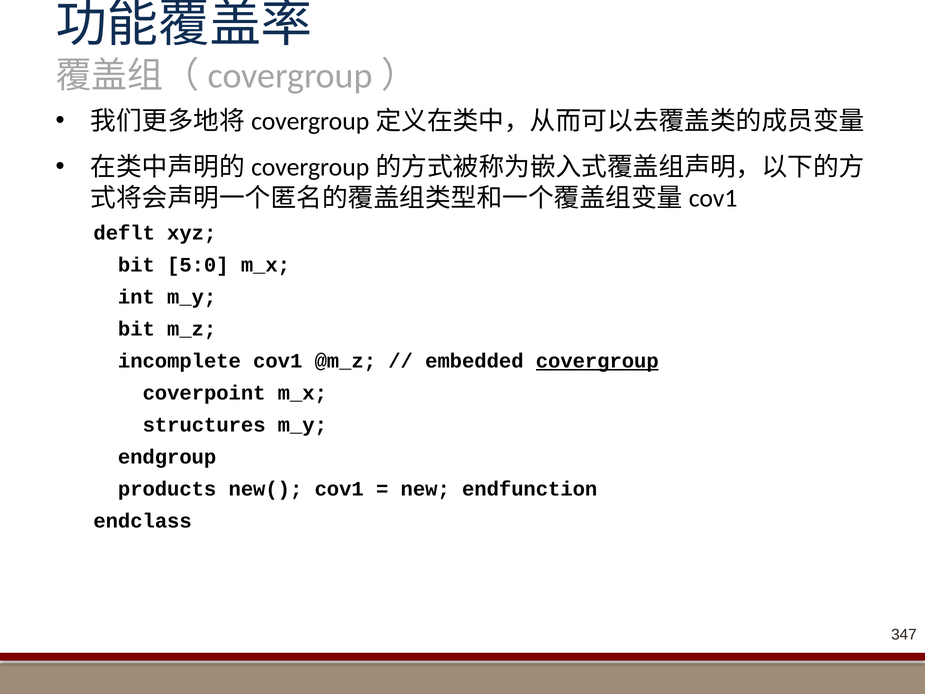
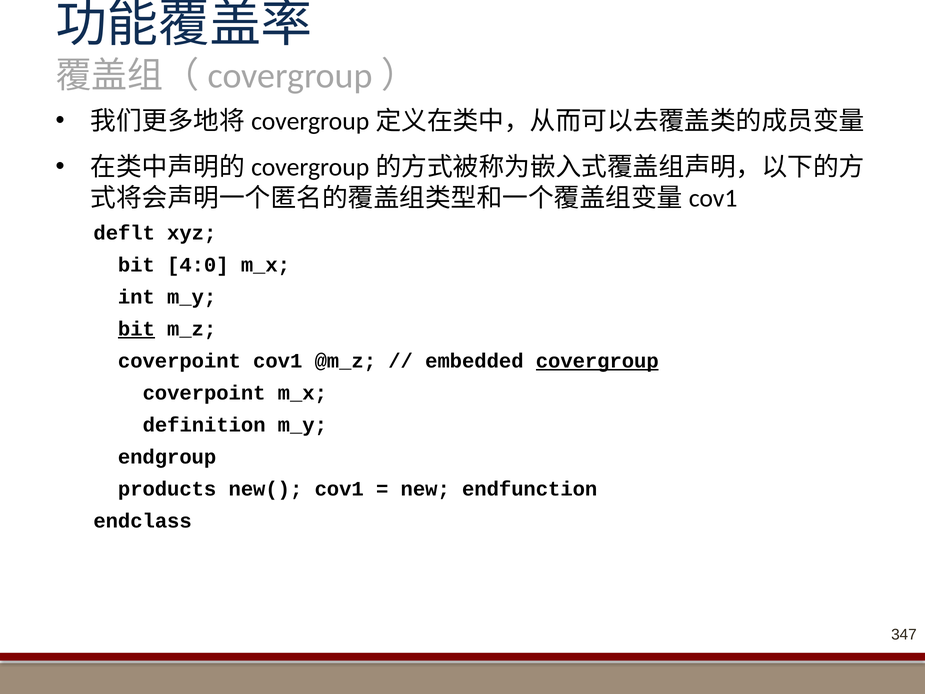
5:0: 5:0 -> 4:0 (198, 265)
bit underline: none -> present (136, 329)
incomplete: incomplete -> coverpoint (179, 361)
structures: structures -> definition (204, 425)
